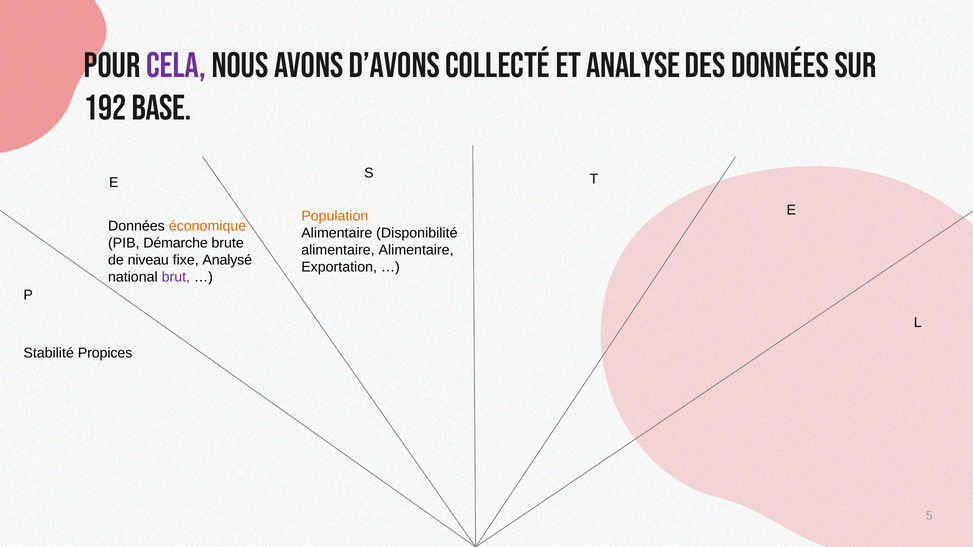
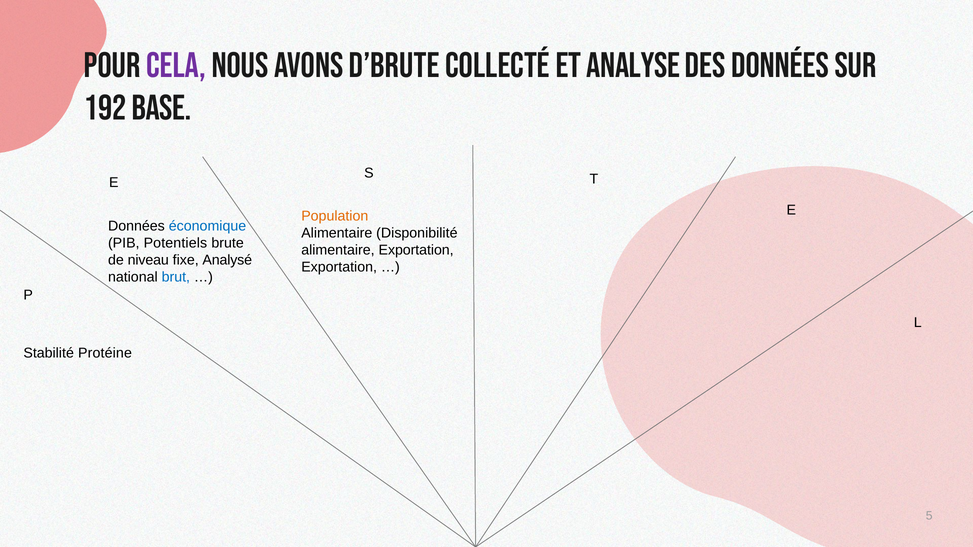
d’avons: d’avons -> d’brute (394, 66)
économique colour: orange -> blue (208, 226)
Démarche: Démarche -> Potentiels (175, 243)
alimentaire Alimentaire: Alimentaire -> Exportation (416, 250)
brut colour: purple -> blue (176, 277)
Propices: Propices -> Protéine (105, 353)
